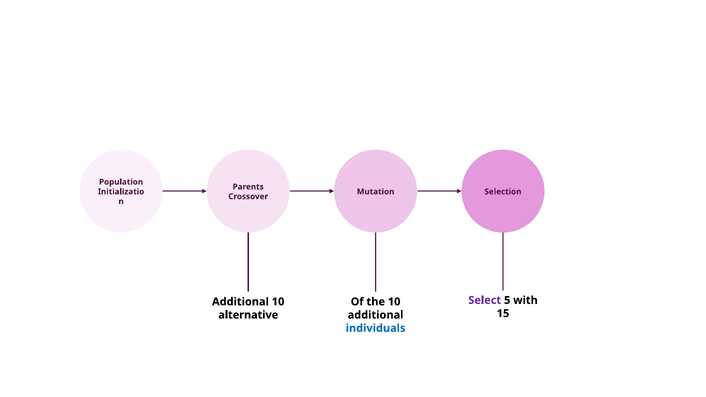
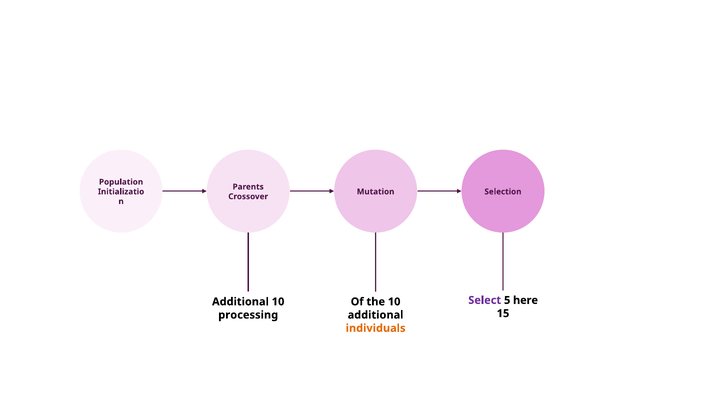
with: with -> here (525, 300)
alternative: alternative -> processing (248, 315)
individuals colour: blue -> orange (376, 328)
